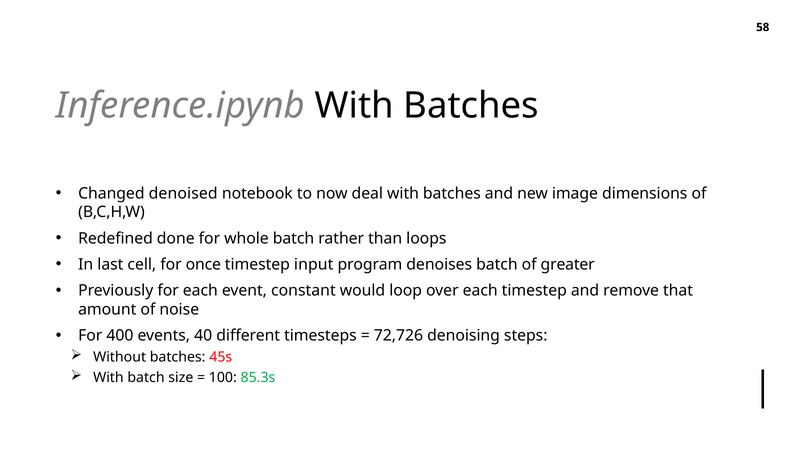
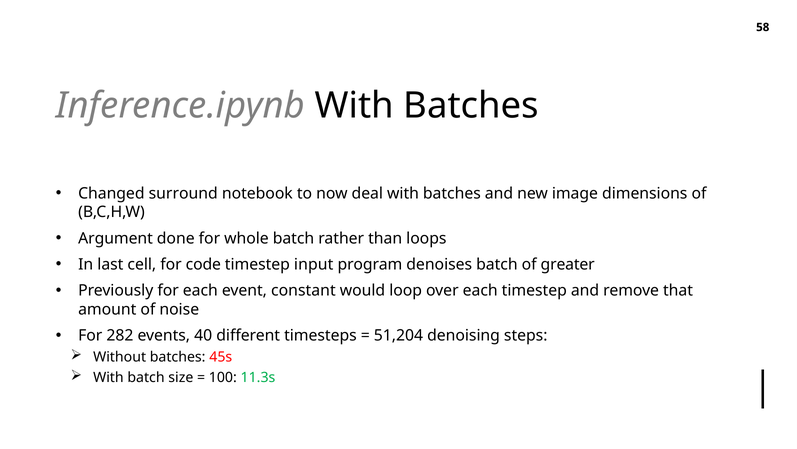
denoised: denoised -> surround (183, 193)
Redefined: Redefined -> Argument (116, 238)
once: once -> code (203, 264)
400: 400 -> 282 (120, 335)
72,726: 72,726 -> 51,204 (398, 335)
85.3s: 85.3s -> 11.3s (258, 377)
